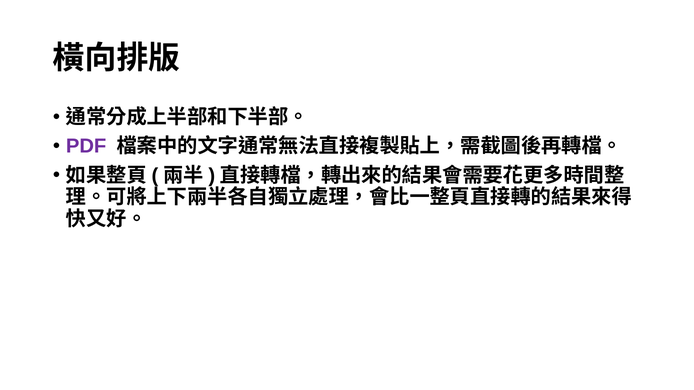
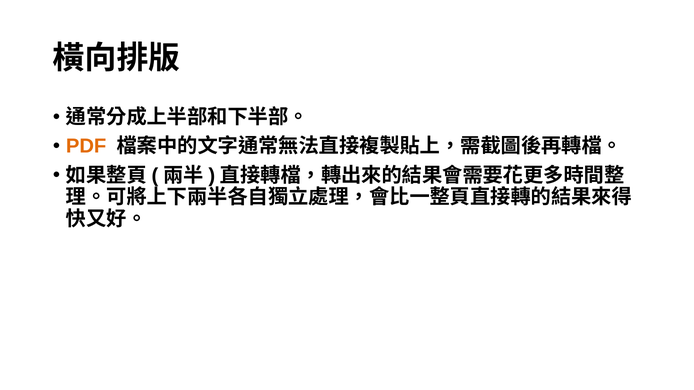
PDF colour: purple -> orange (86, 146)
